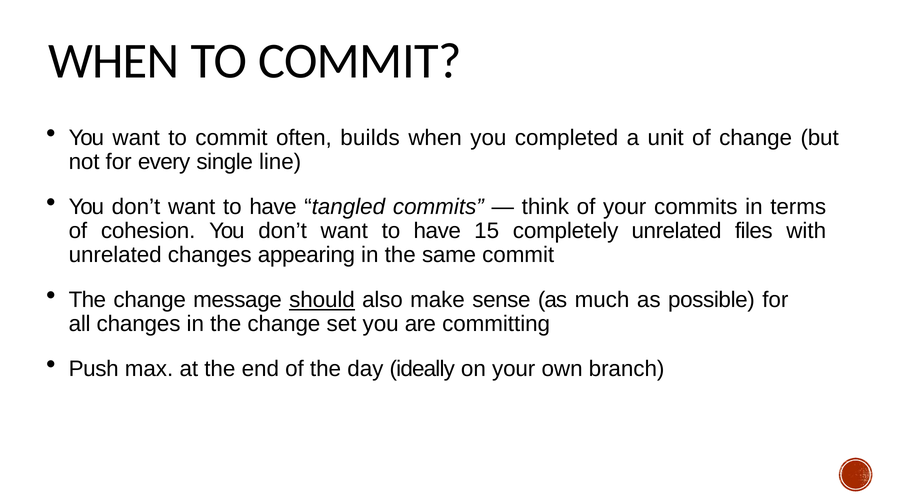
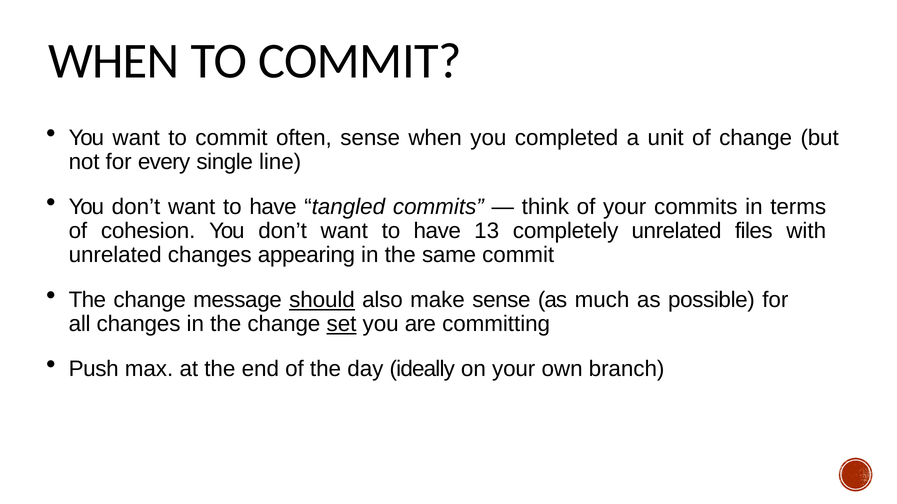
often builds: builds -> sense (370, 138)
15: 15 -> 13 (487, 231)
set underline: none -> present (341, 324)
